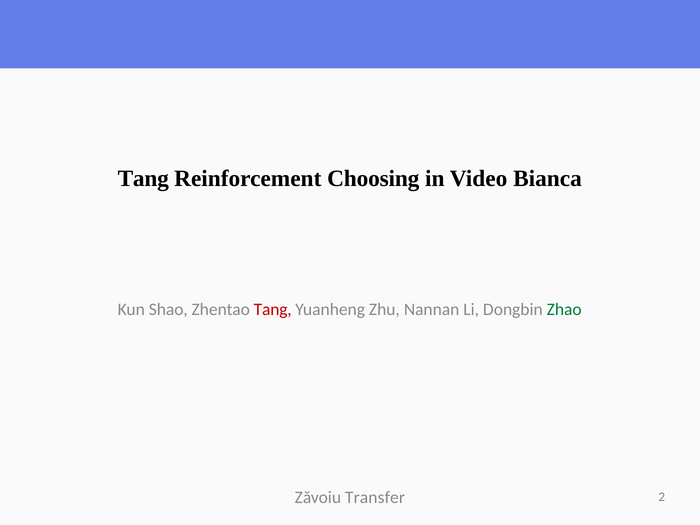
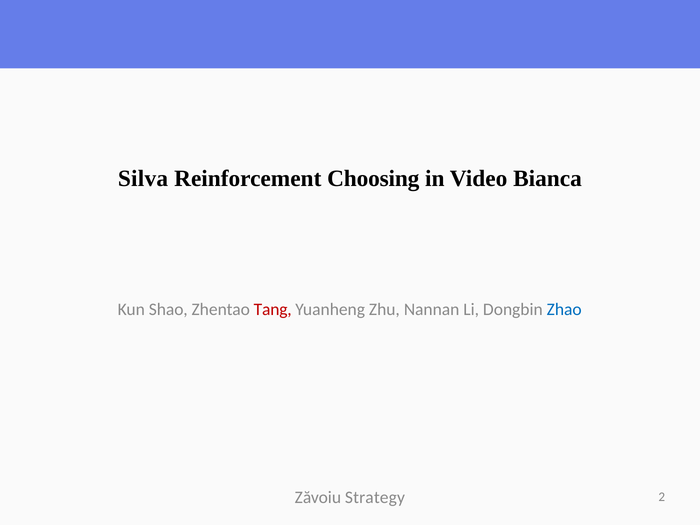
Tang: Tang -> Silva (143, 179)
Zhao colour: green -> blue (564, 309)
Transfer: Transfer -> Strategy (375, 497)
